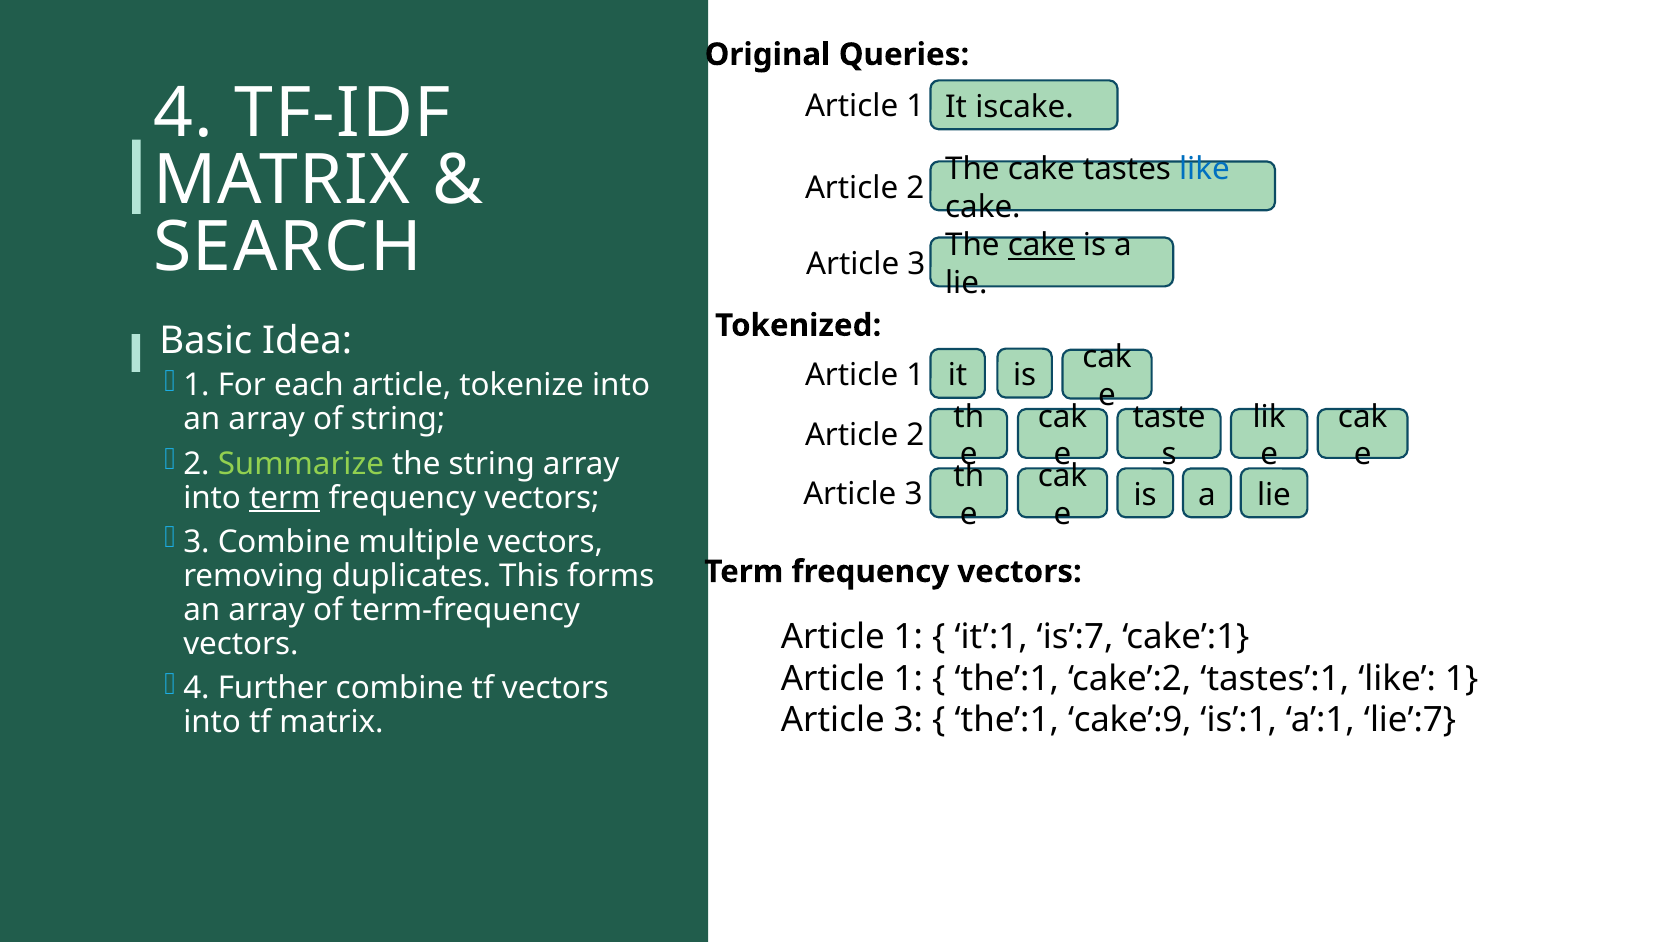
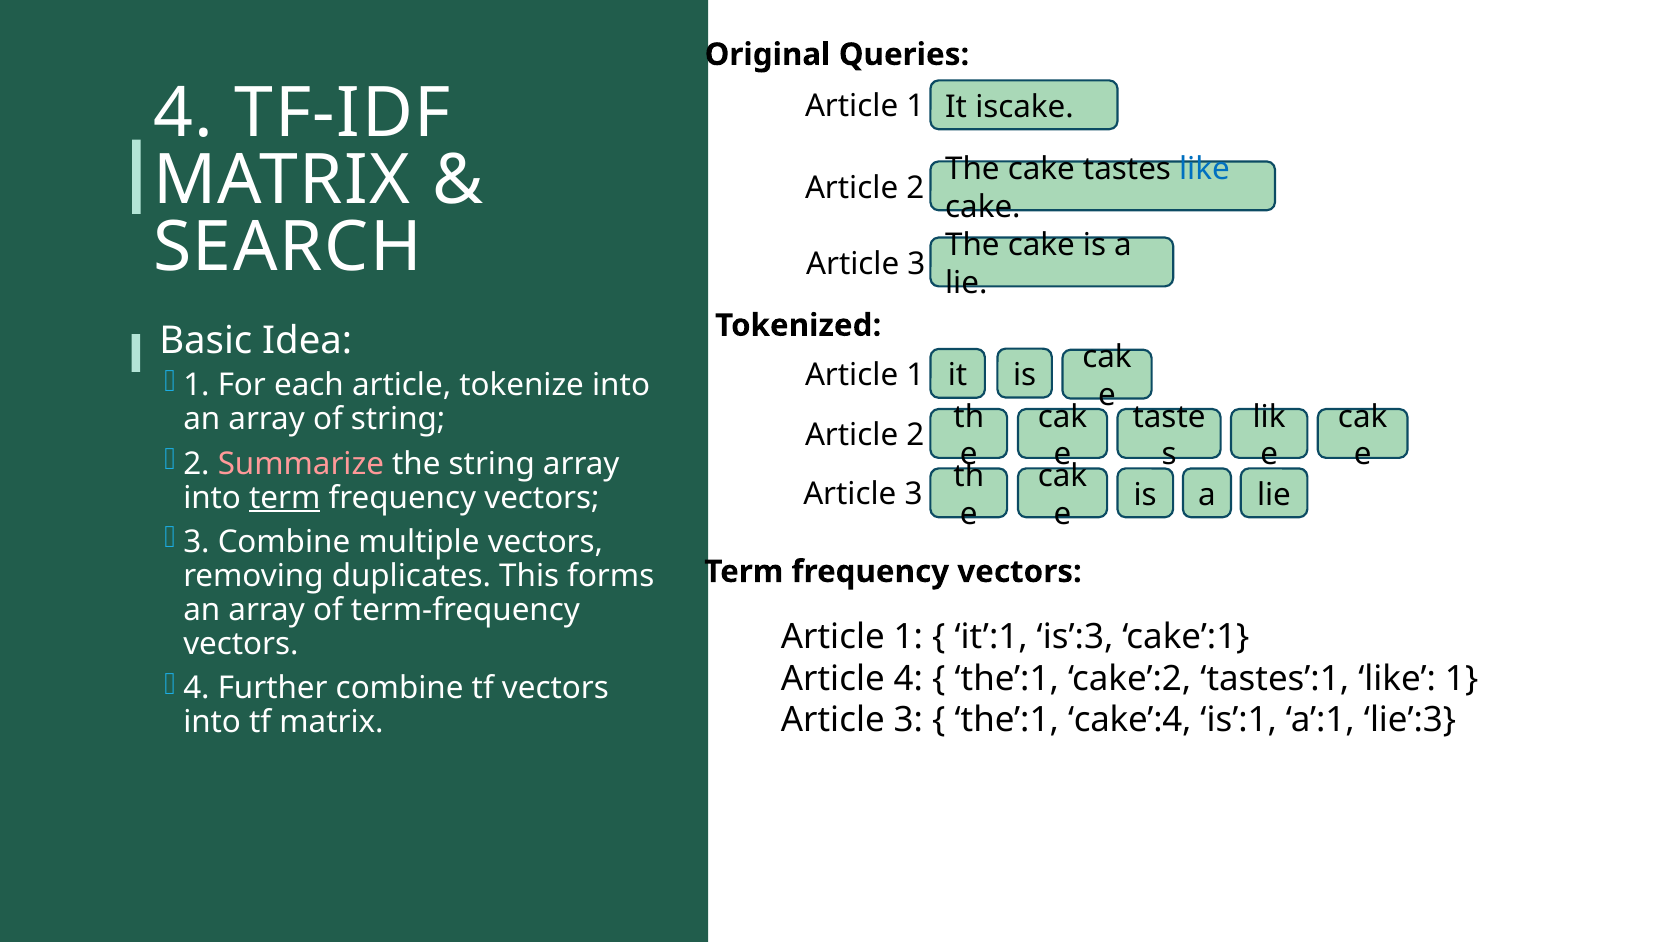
cake underline: present -> none (1041, 245)
Summarize colour: light green -> pink (301, 464)
is’:7: is’:7 -> is’:3 (1075, 636)
1: 1 -> 4 (908, 678)
cake’:9: cake’:9 -> cake’:4 (1130, 720)
lie’:7: lie’:7 -> lie’:3 (1410, 720)
